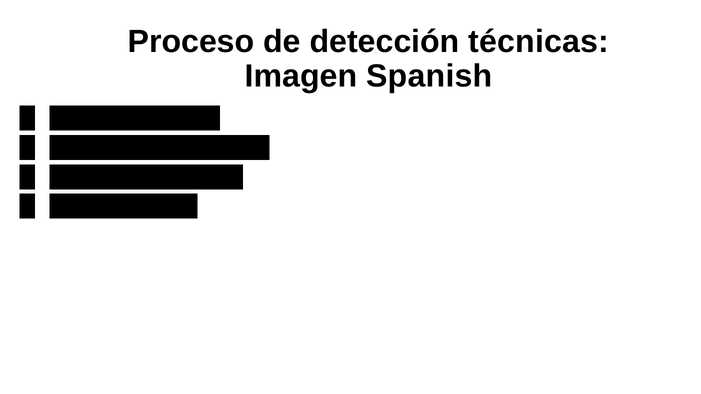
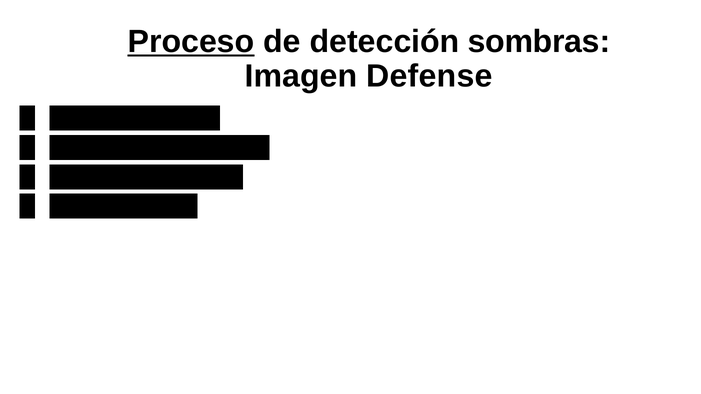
Proceso underline: none -> present (191, 42)
técnicas: técnicas -> sombras (539, 42)
Spanish: Spanish -> Defense (429, 76)
